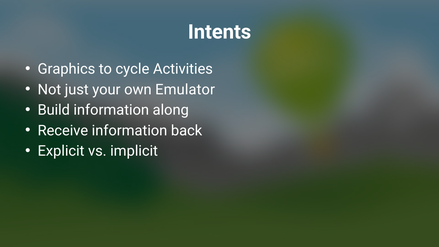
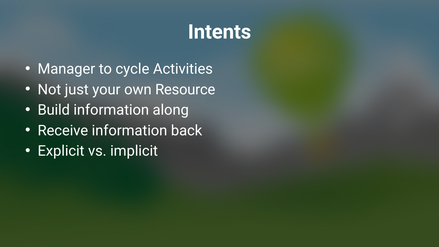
Graphics: Graphics -> Manager (66, 69)
Emulator: Emulator -> Resource (185, 90)
